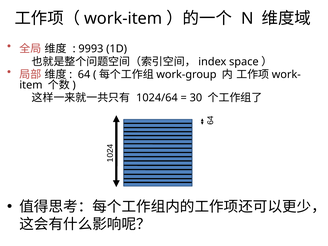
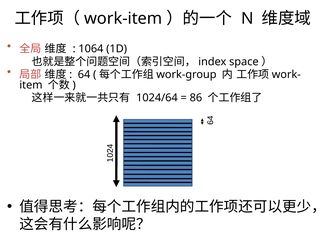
9993: 9993 -> 1064 (91, 49)
30: 30 -> 86 (196, 98)
